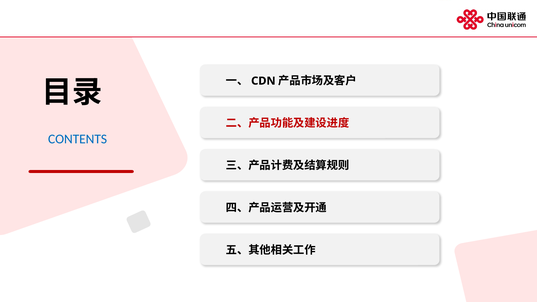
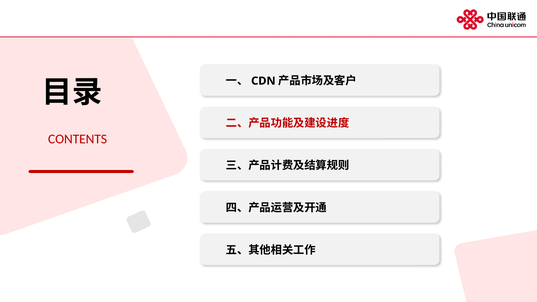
CONTENTS colour: blue -> red (78, 139)
